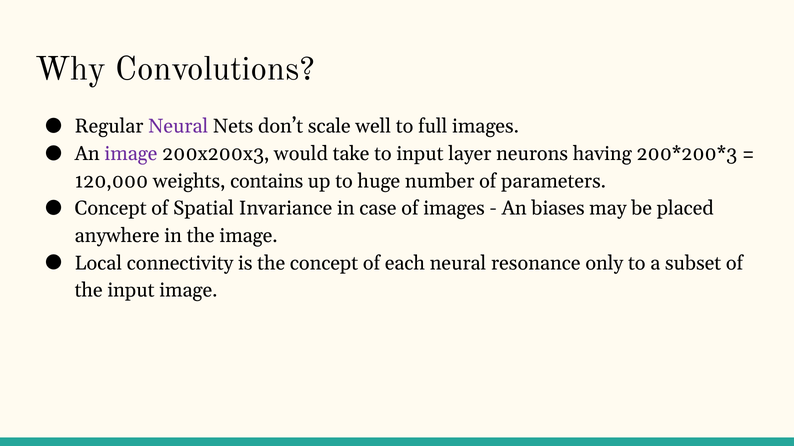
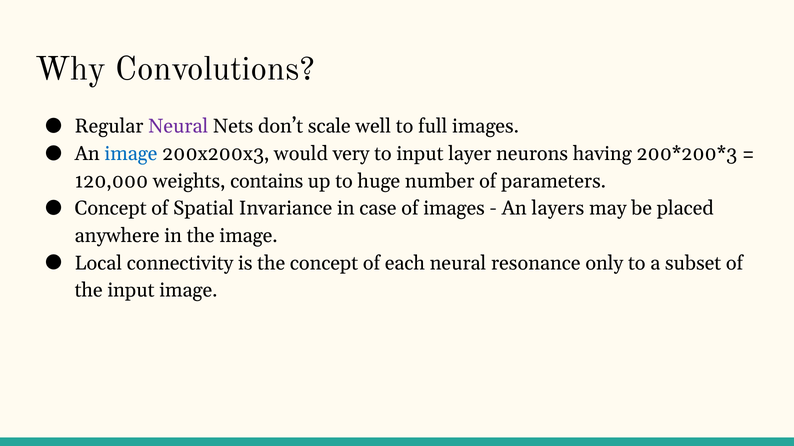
image colour: purple -> blue (131, 154)
take: take -> very (351, 154)
biases: biases -> layers (558, 209)
